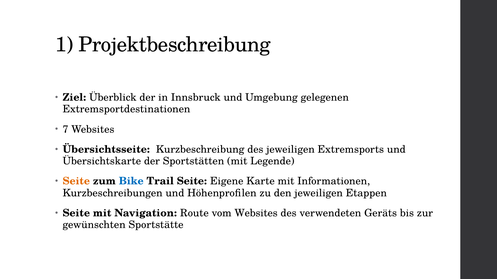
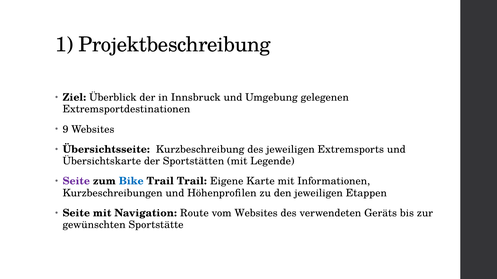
7: 7 -> 9 (65, 130)
Seite colour: orange -> purple (76, 182)
Trail Seite: Seite -> Trail (192, 182)
